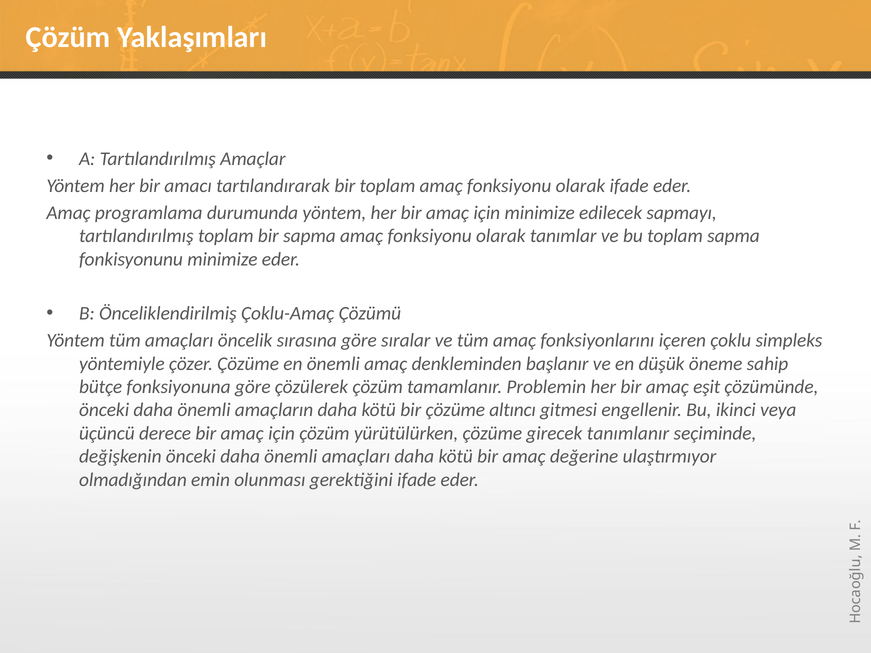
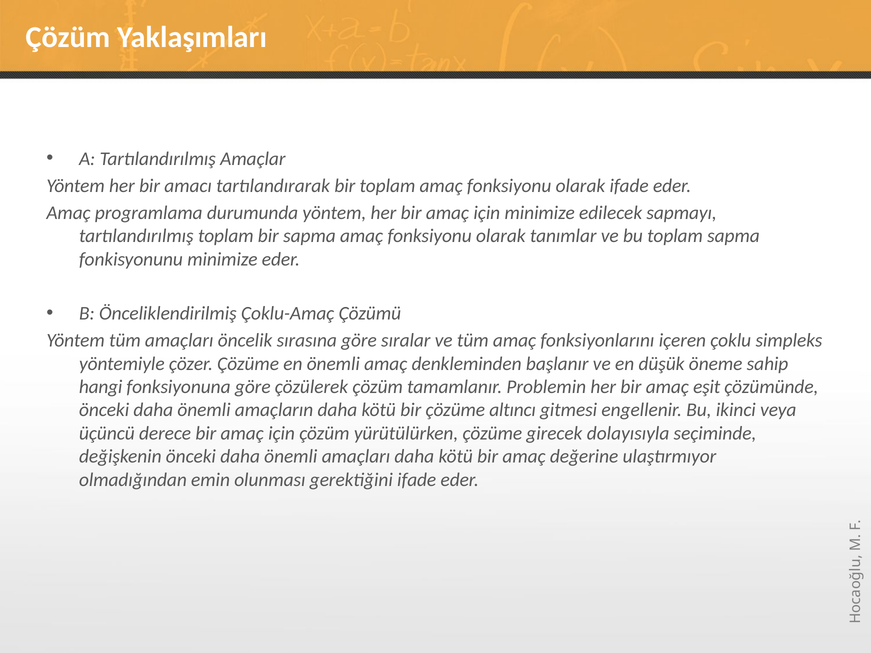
bütçe: bütçe -> hangi (101, 387)
tanımlanır: tanımlanır -> dolayısıyla (628, 433)
